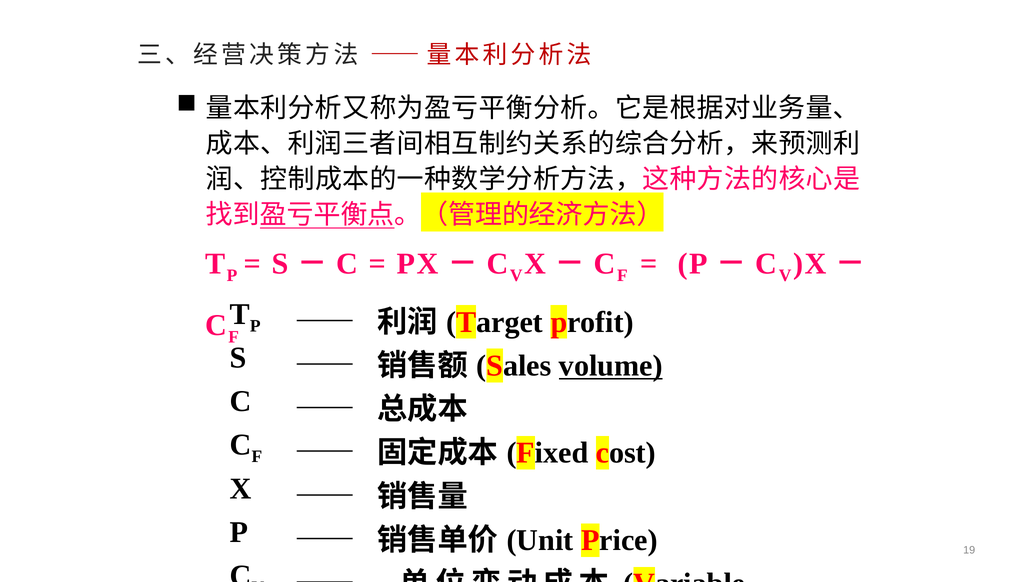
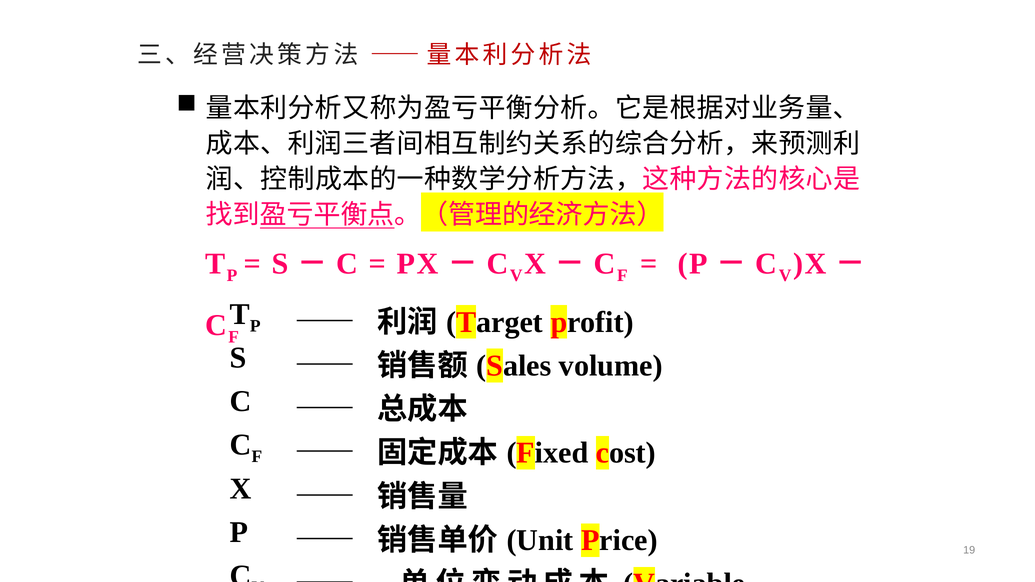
volume underline: present -> none (611, 366)
